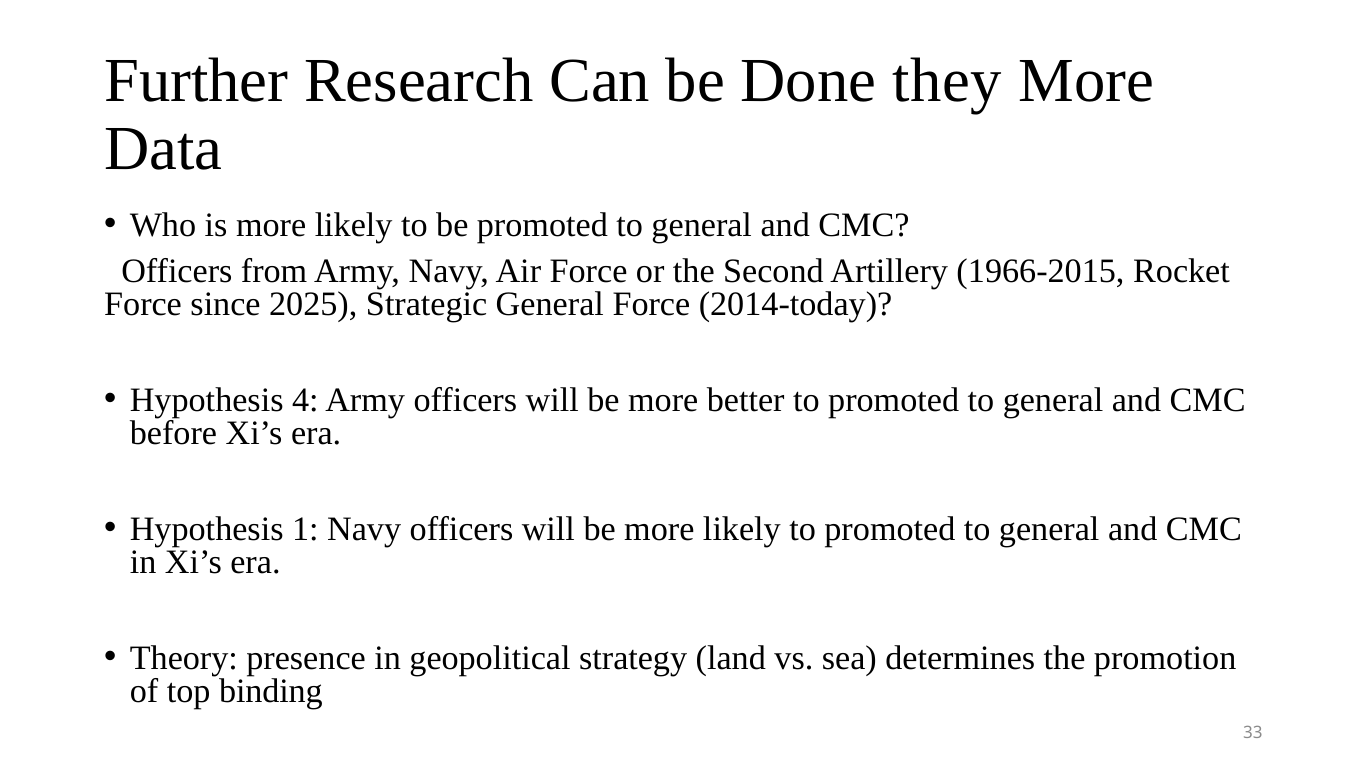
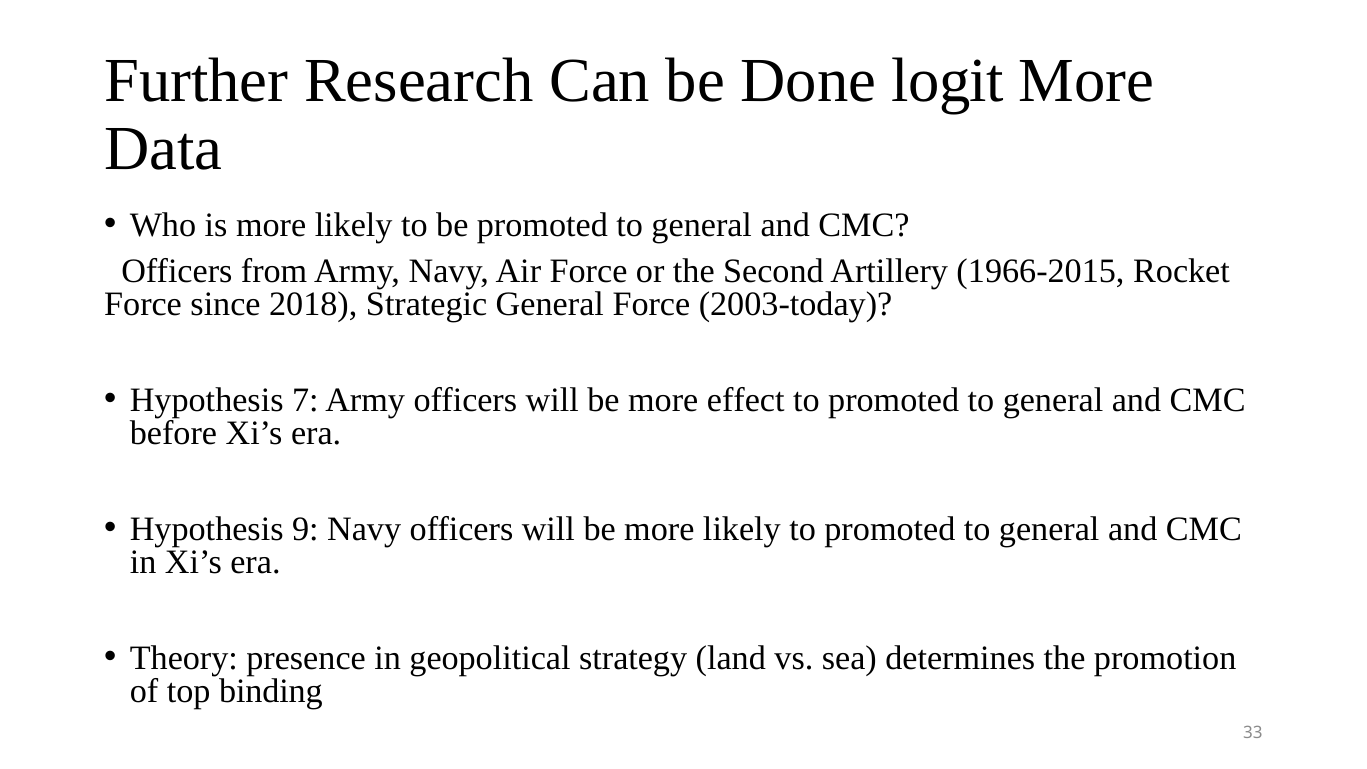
they: they -> logit (948, 81)
2025: 2025 -> 2018 (313, 304)
2014-today: 2014-today -> 2003-today (796, 304)
4: 4 -> 7 (305, 400)
better: better -> effect (746, 400)
1: 1 -> 9 (305, 529)
